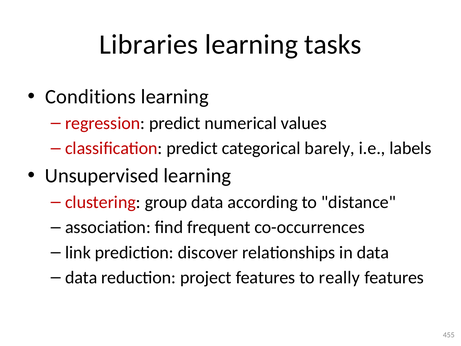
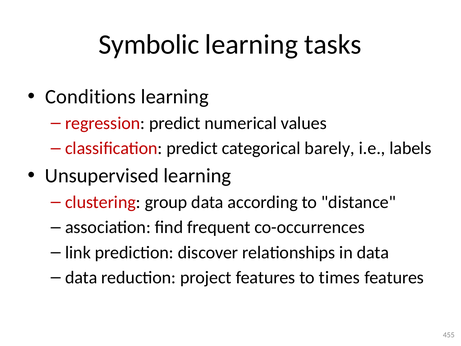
Libraries: Libraries -> Symbolic (149, 45)
really: really -> times (339, 277)
